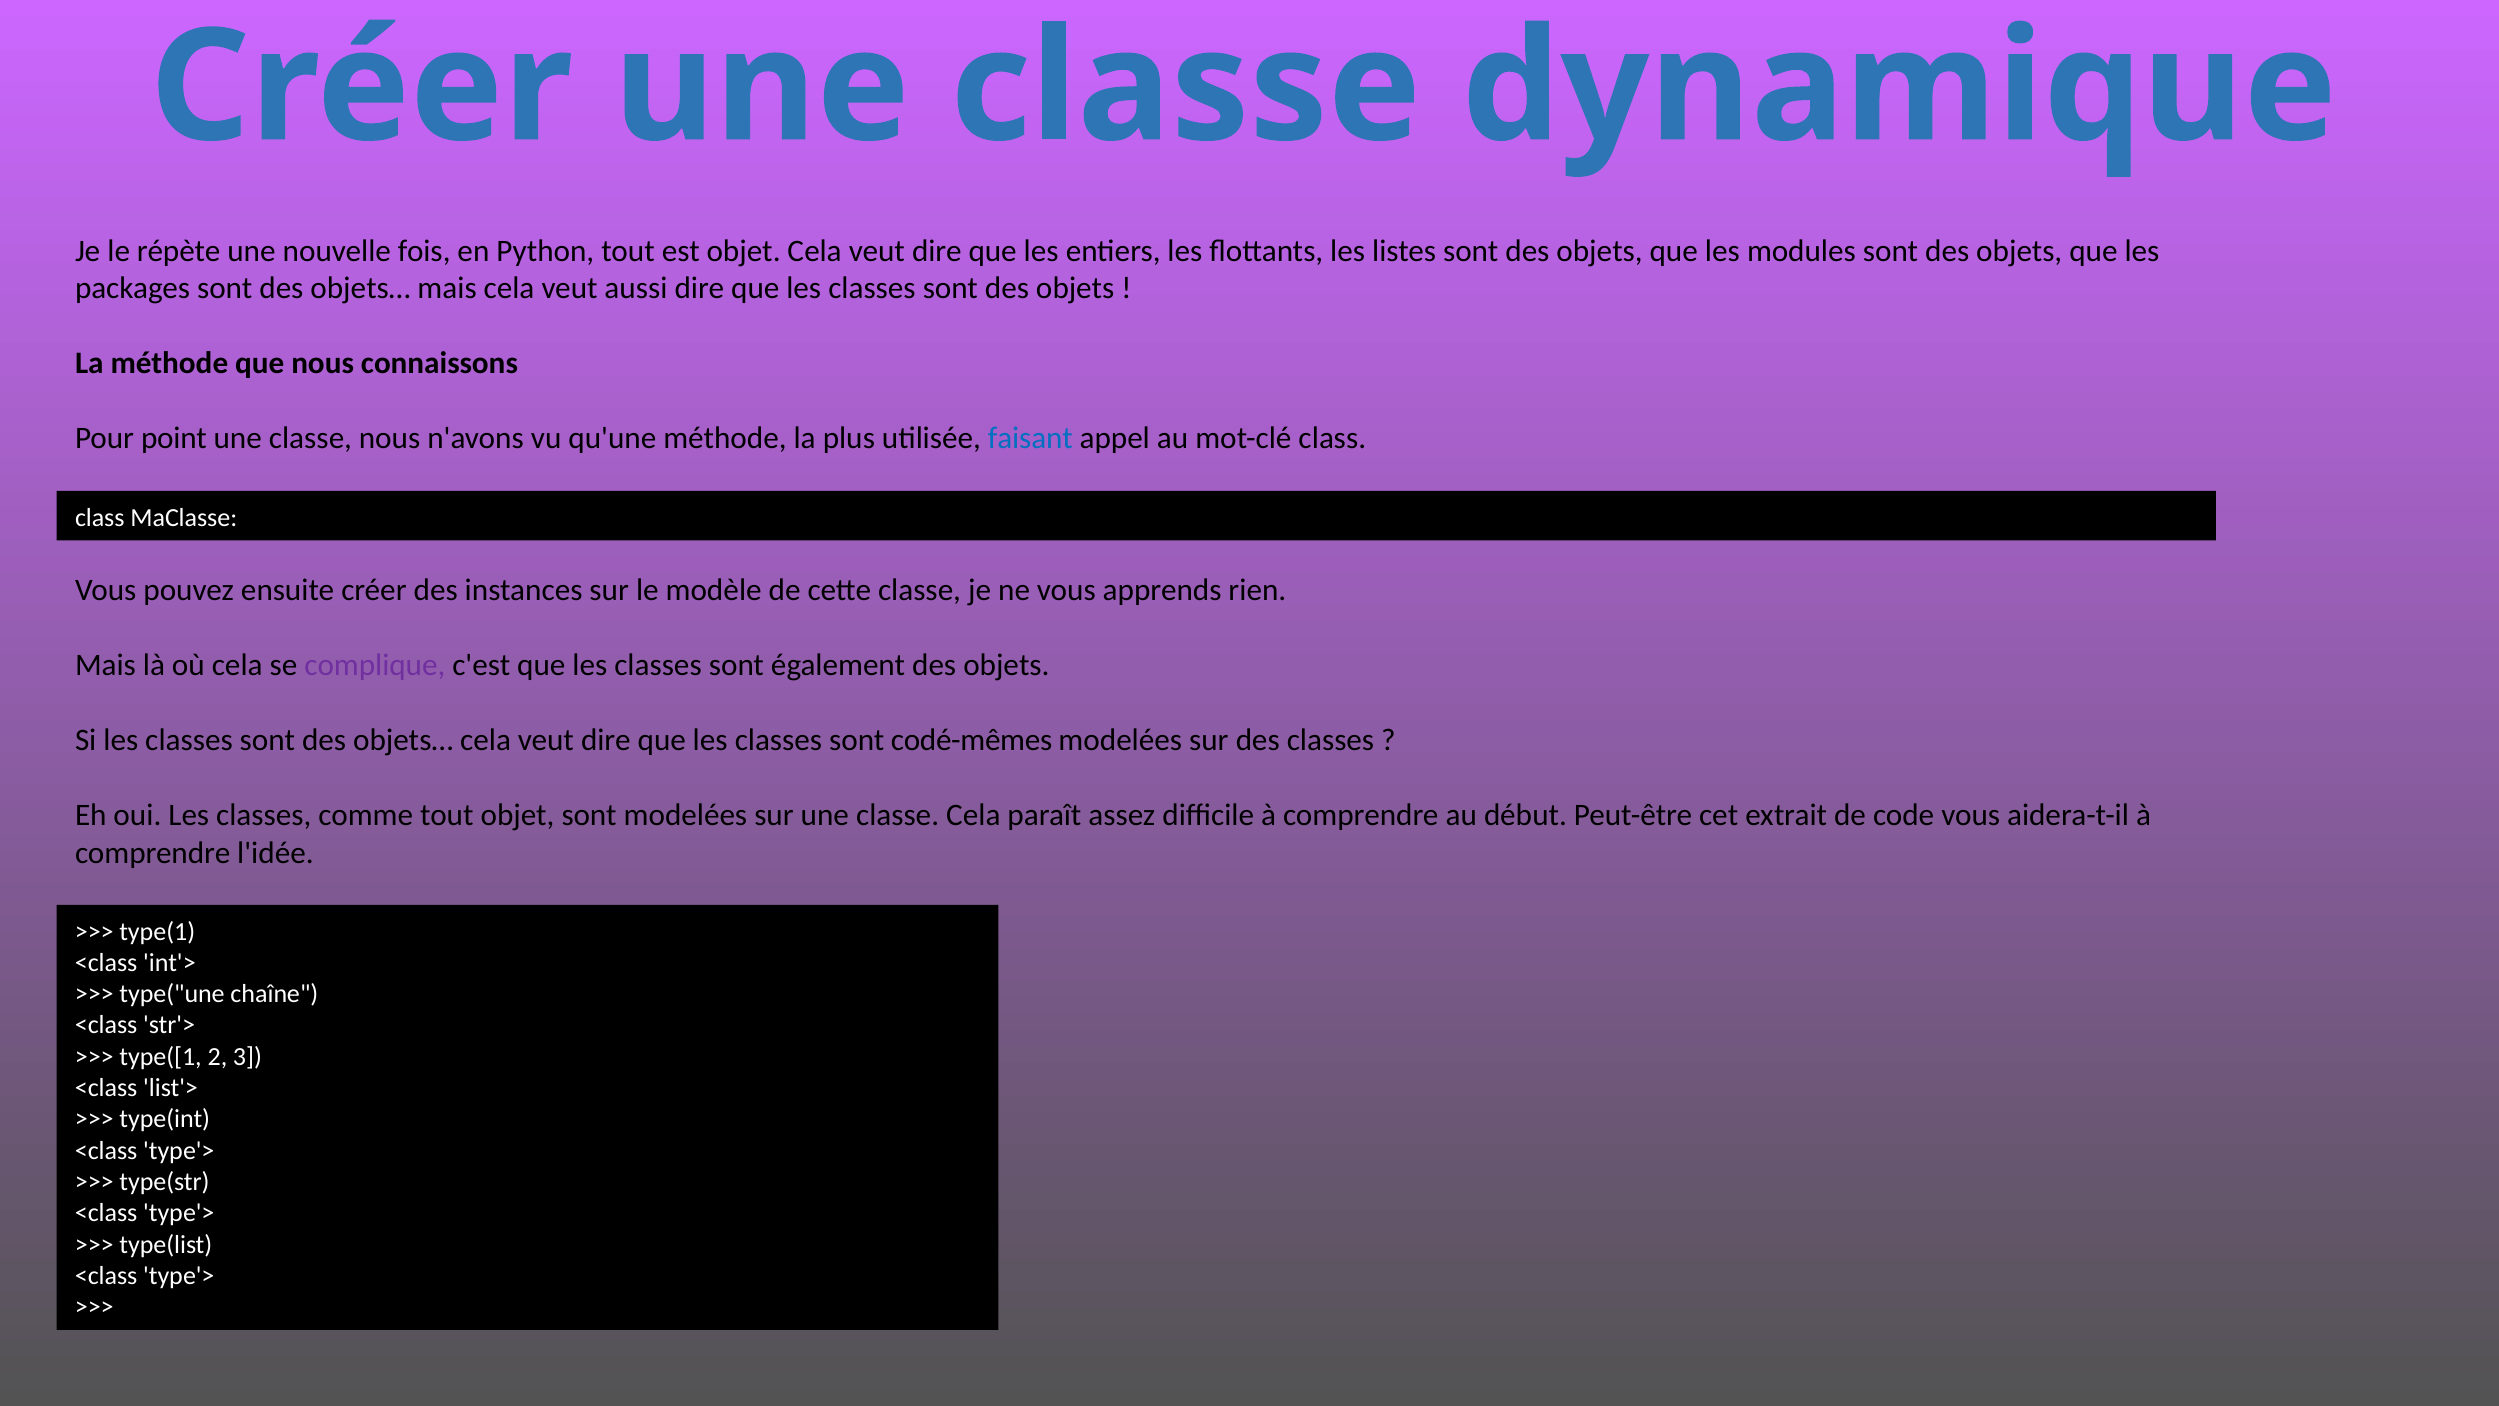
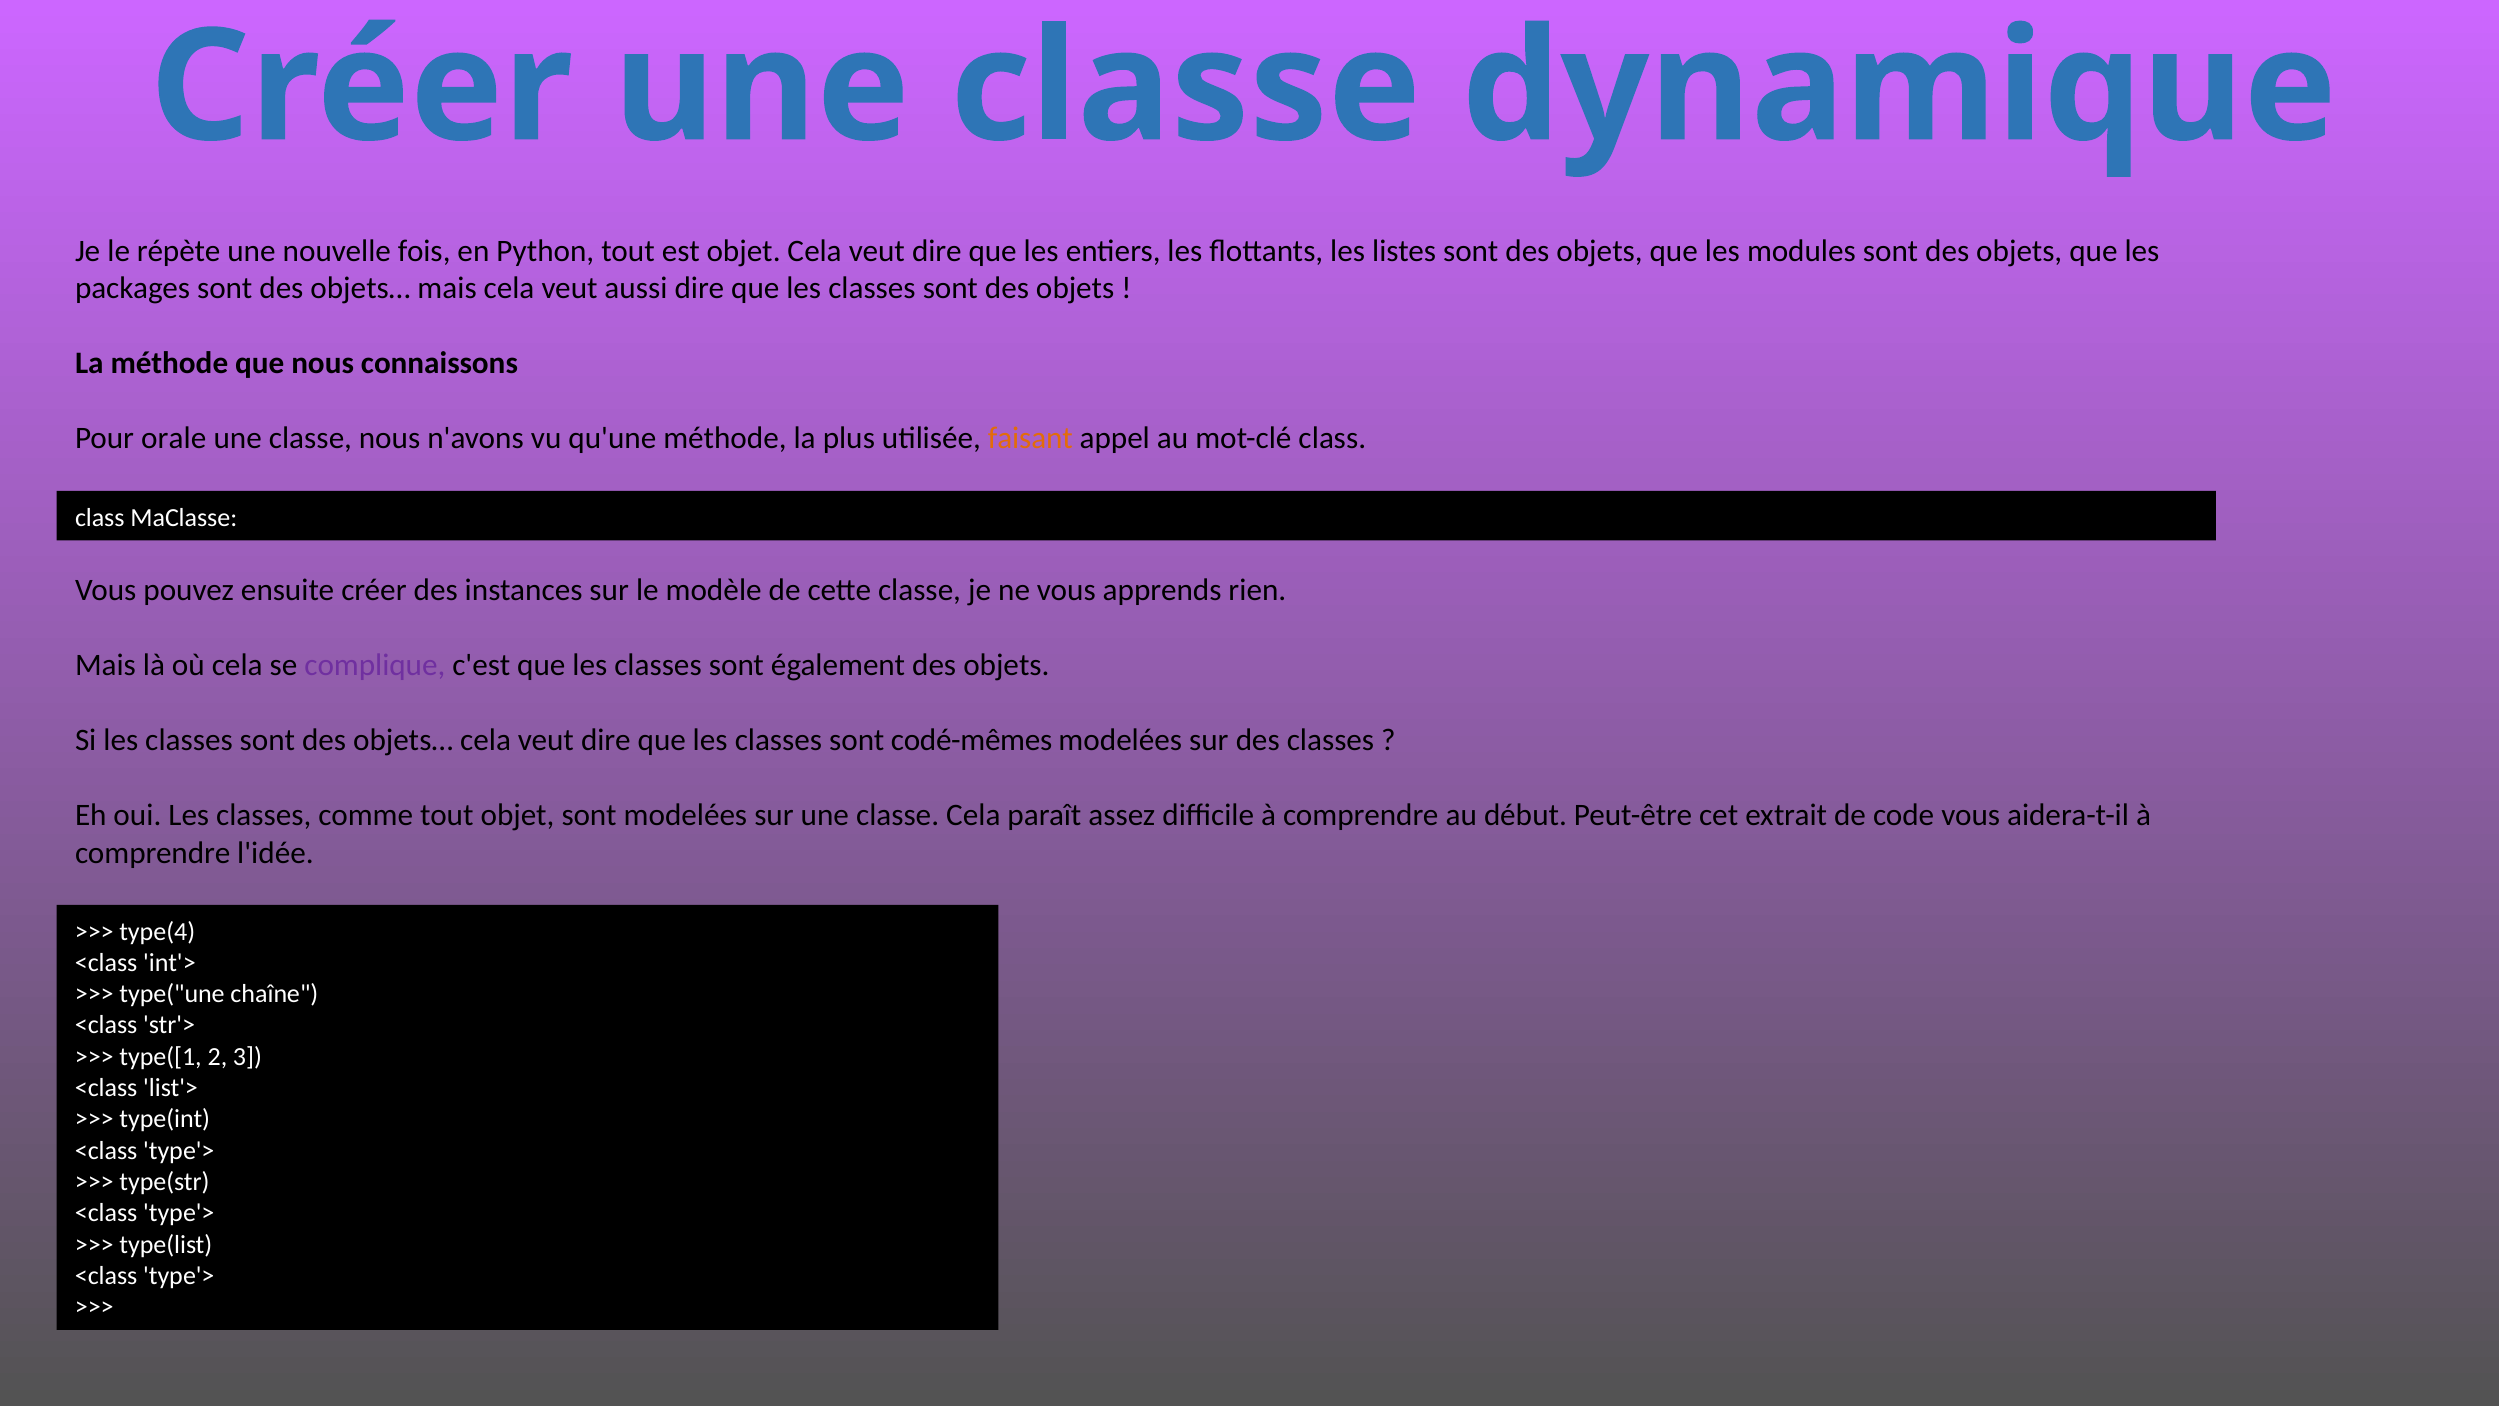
point: point -> orale (174, 438)
faisant colour: blue -> orange (1030, 438)
type(1: type(1 -> type(4 (157, 931)
